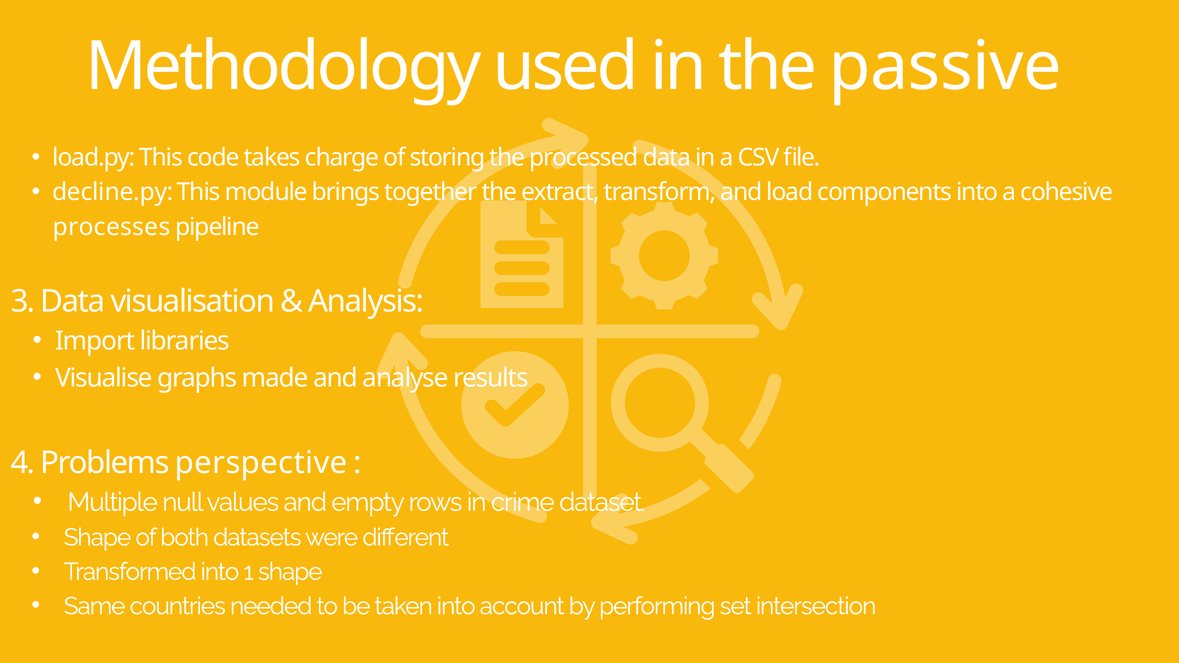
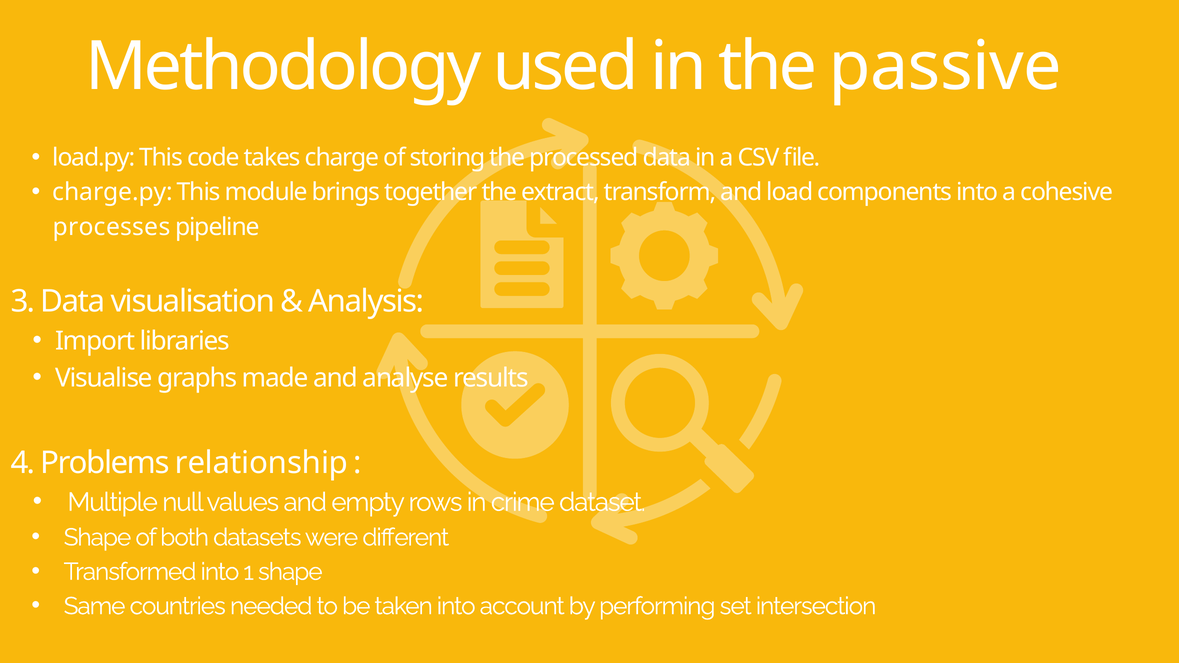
decline.py: decline.py -> charge.py (113, 192)
perspective: perspective -> relationship (261, 463)
